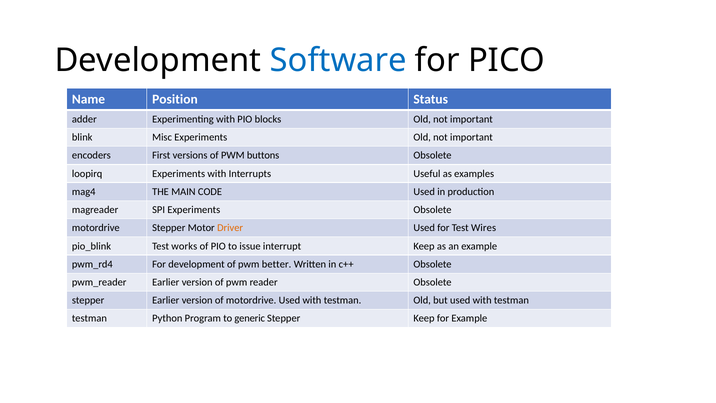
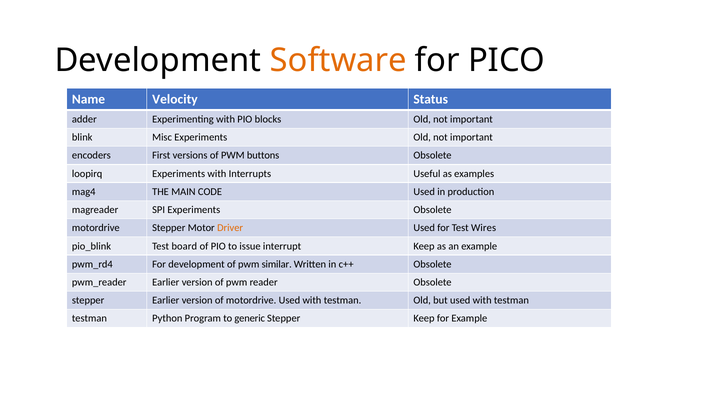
Software colour: blue -> orange (338, 60)
Position: Position -> Velocity (175, 99)
works: works -> board (184, 246)
better: better -> similar (277, 264)
